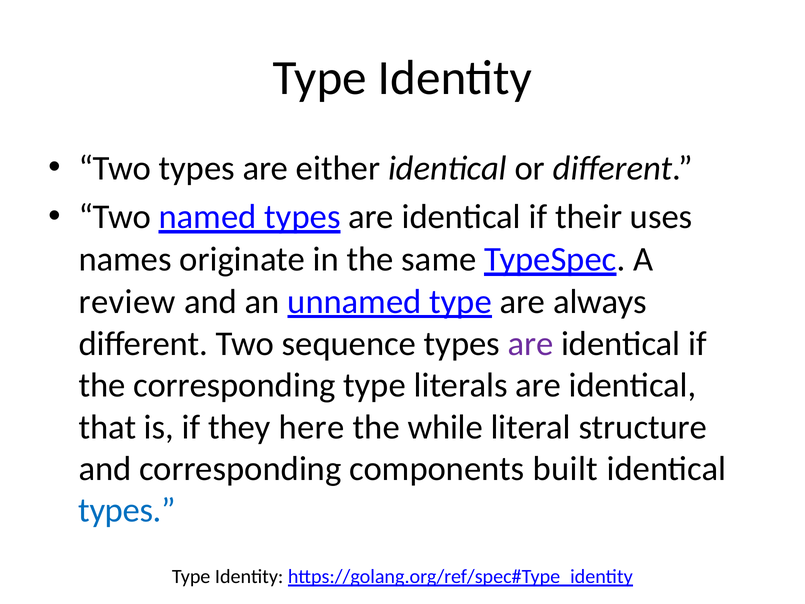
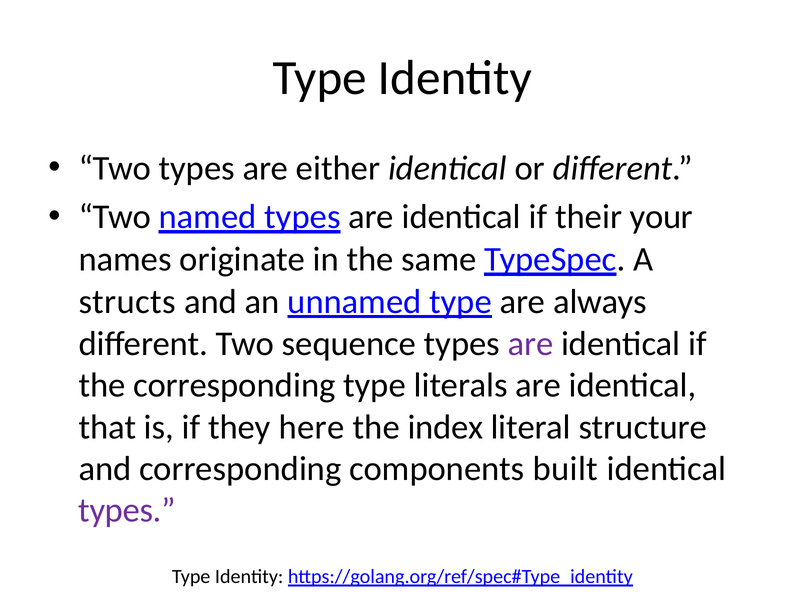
uses: uses -> your (661, 217)
review: review -> structs (127, 301)
while: while -> index (445, 427)
types colour: blue -> purple (127, 510)
